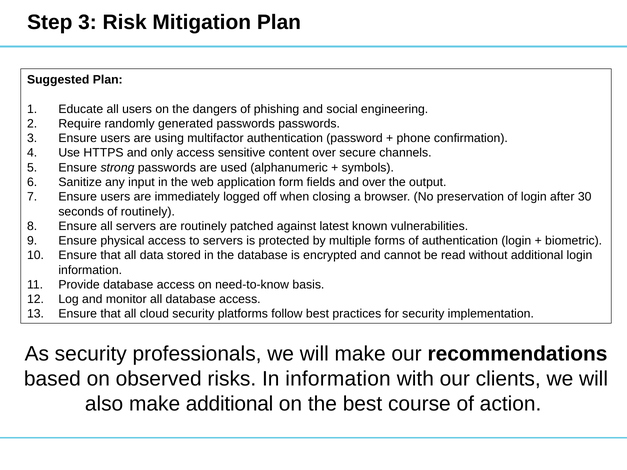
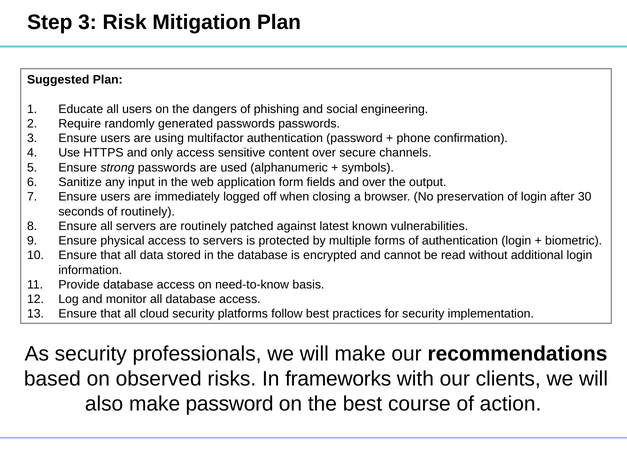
In information: information -> frameworks (338, 379)
make additional: additional -> password (230, 404)
